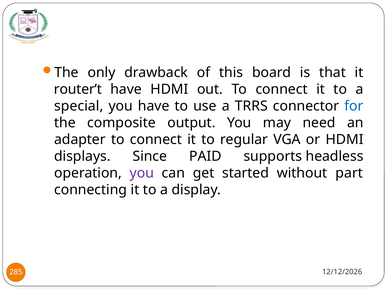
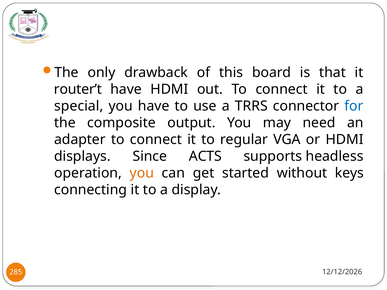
PAID: PAID -> ACTS (205, 156)
you colour: purple -> orange (142, 173)
part: part -> keys (349, 173)
